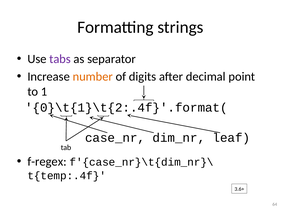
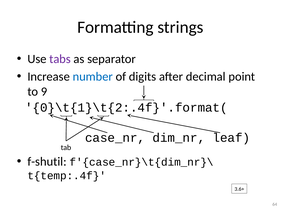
number colour: orange -> blue (93, 76)
1: 1 -> 9 (44, 91)
f-regex: f-regex -> f-shutil (47, 161)
